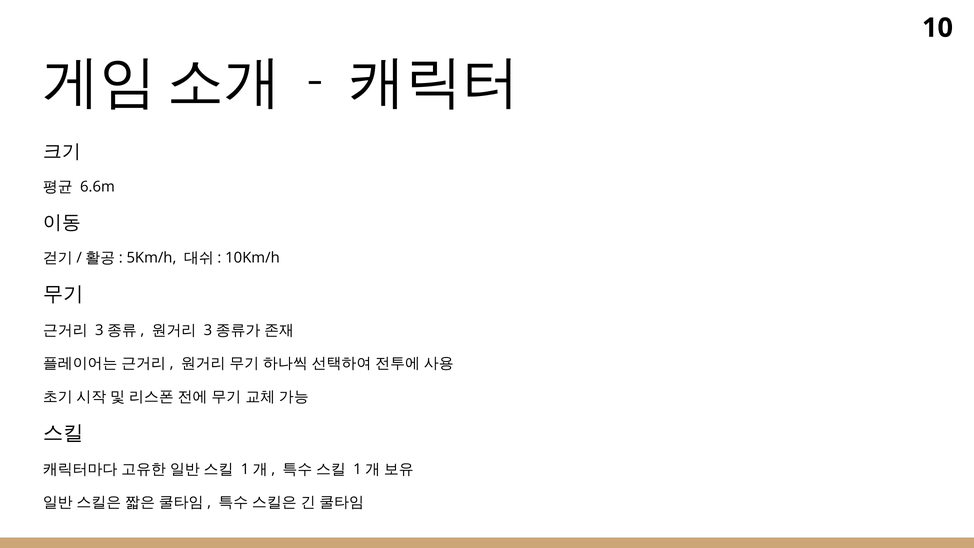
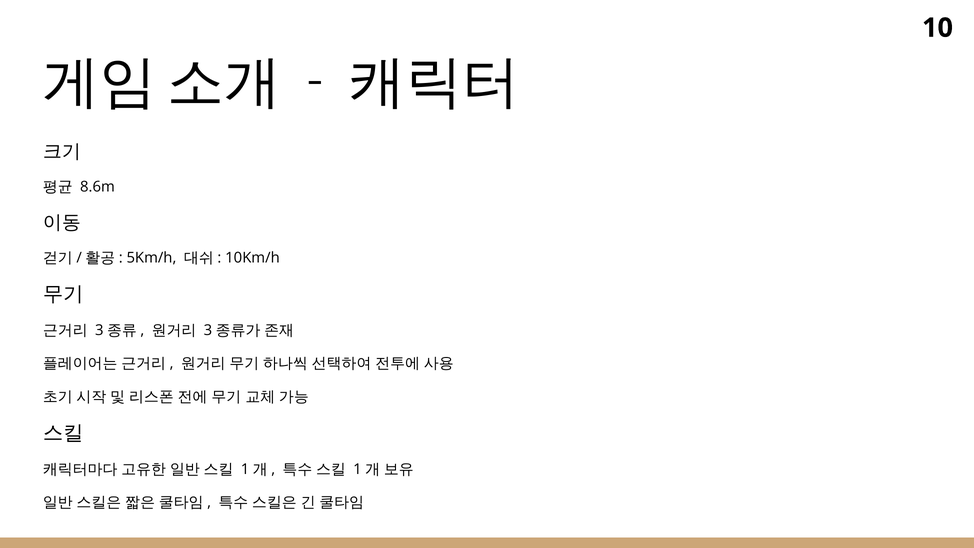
6.6m: 6.6m -> 8.6m (97, 187)
